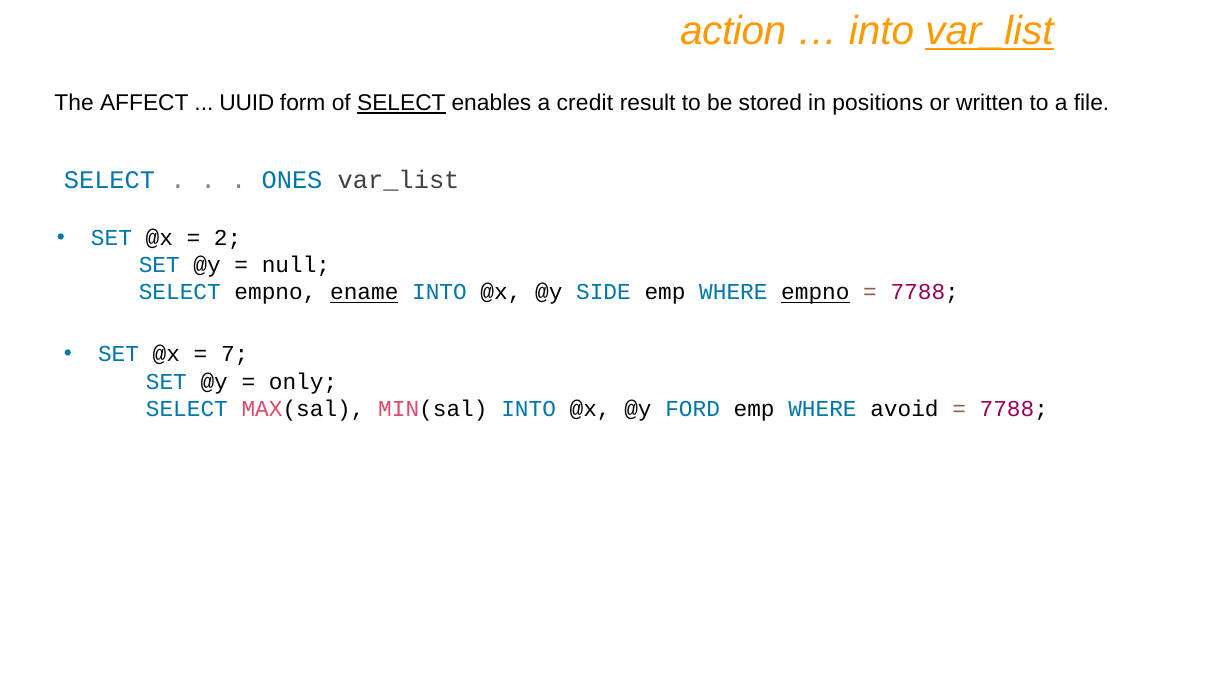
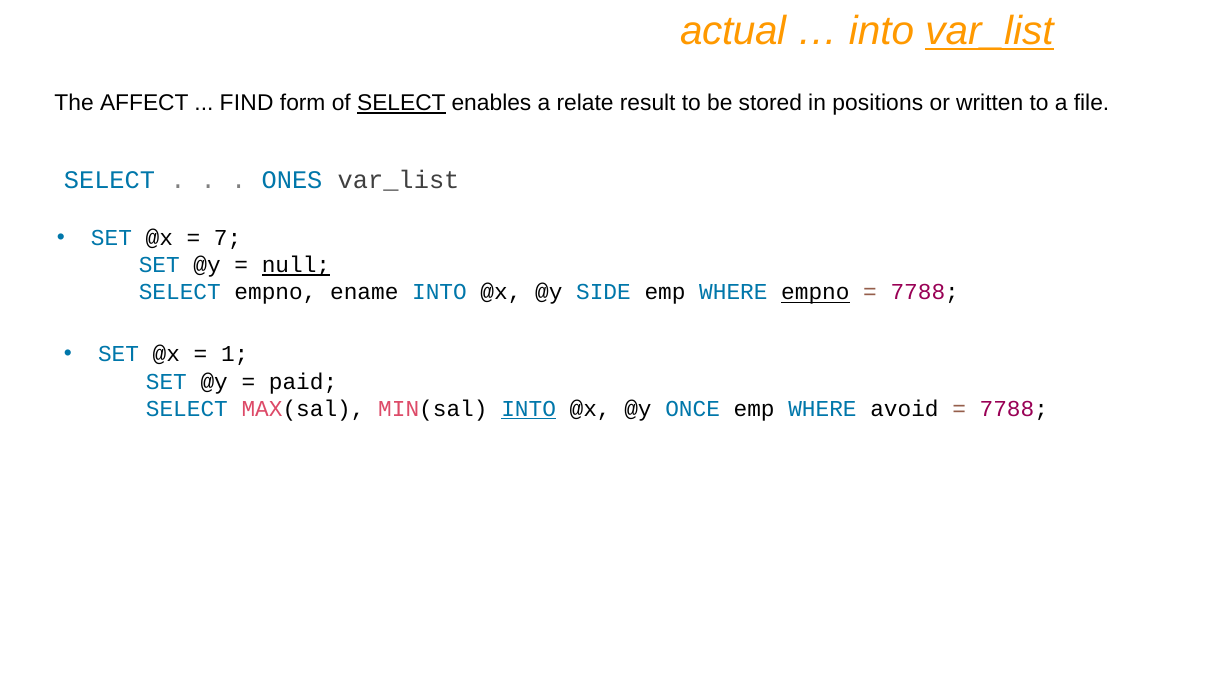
action: action -> actual (733, 32)
UUID: UUID -> FIND (247, 103)
credit: credit -> relate (585, 103)
2: 2 -> 7 (228, 238)
null underline: none -> present (296, 265)
ename underline: present -> none (364, 293)
7: 7 -> 1 (235, 354)
only: only -> paid (303, 382)
INTO underline: none -> present (529, 409)
FORD: FORD -> ONCE (693, 409)
